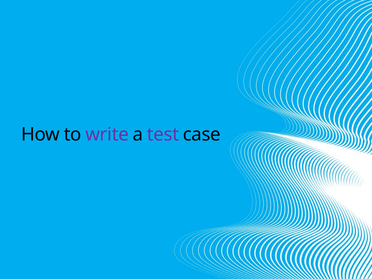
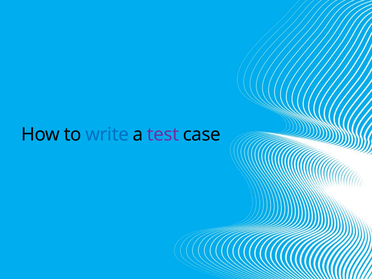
write colour: purple -> blue (107, 135)
